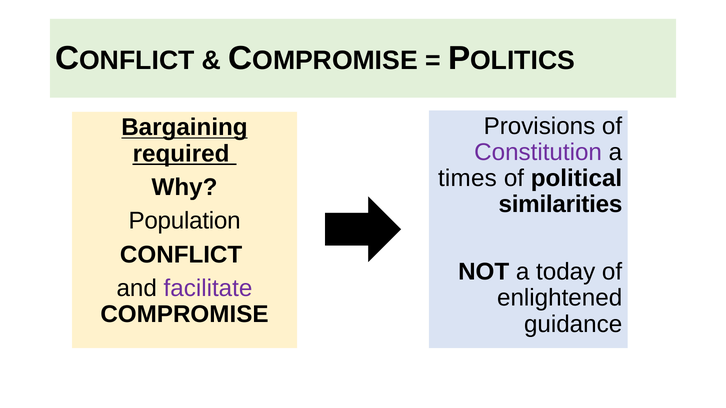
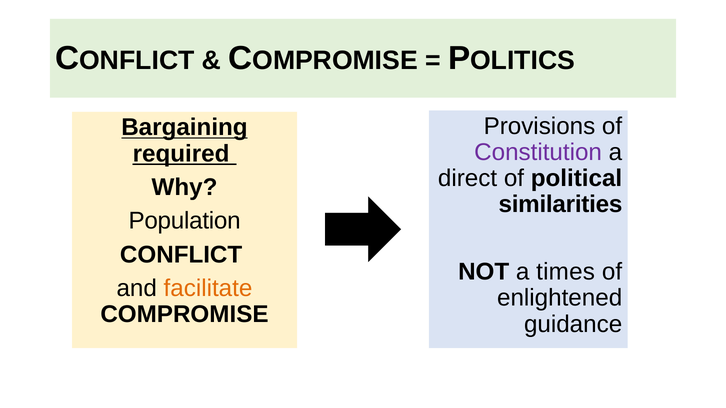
times: times -> direct (468, 178)
today: today -> times (566, 272)
facilitate colour: purple -> orange (208, 289)
